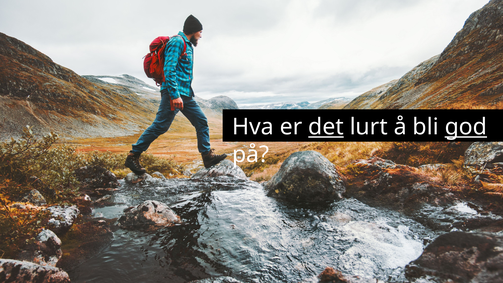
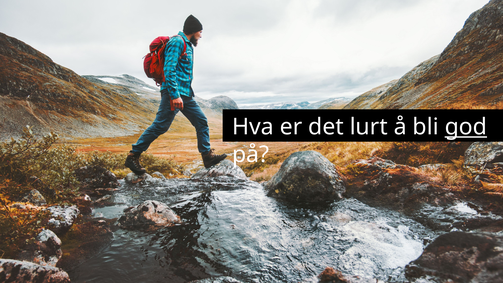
det underline: present -> none (326, 127)
